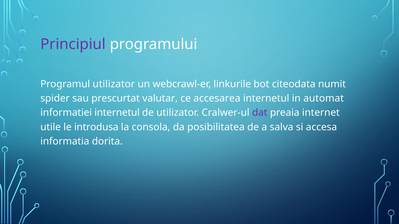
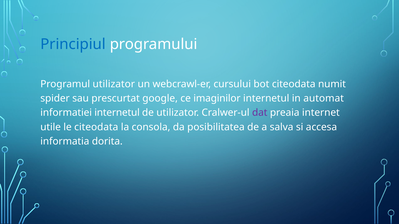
Principiul colour: purple -> blue (73, 44)
linkurile: linkurile -> cursului (232, 84)
valutar: valutar -> google (160, 99)
accesarea: accesarea -> imaginilor (217, 99)
le introdusa: introdusa -> citeodata (96, 127)
